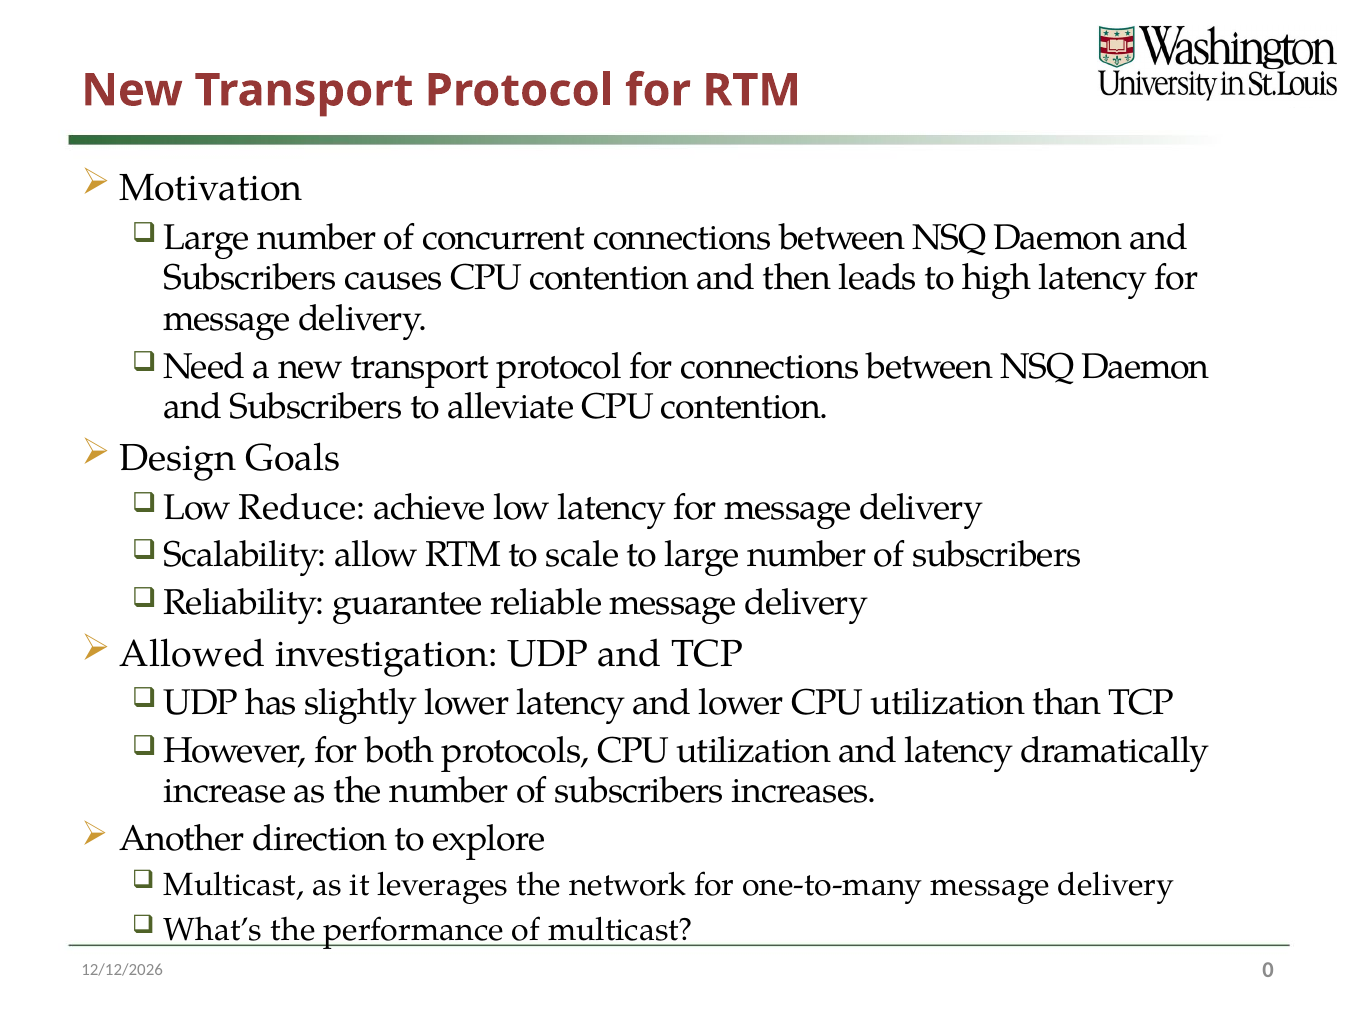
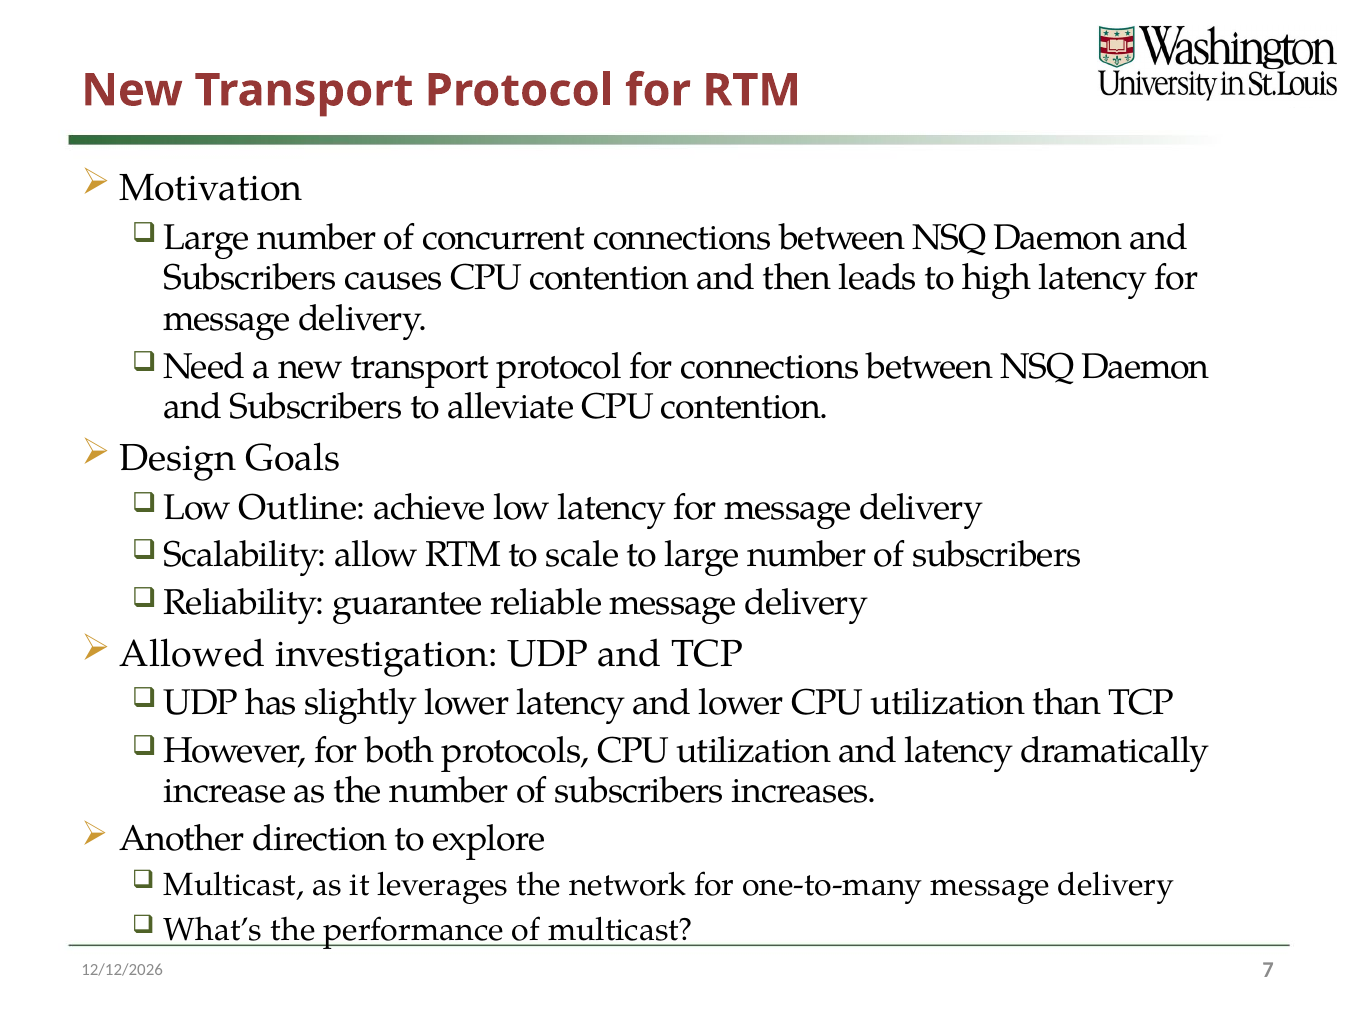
Reduce: Reduce -> Outline (302, 507)
0: 0 -> 7 (1268, 970)
